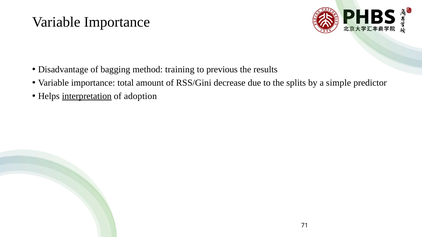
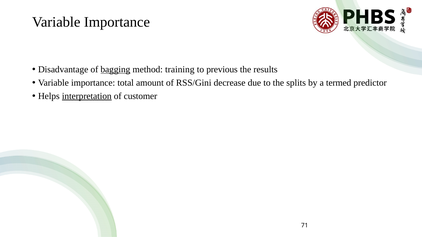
bagging underline: none -> present (115, 70)
simple: simple -> termed (339, 83)
adoption: adoption -> customer (140, 96)
